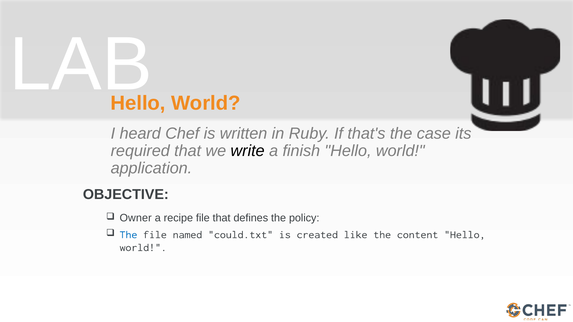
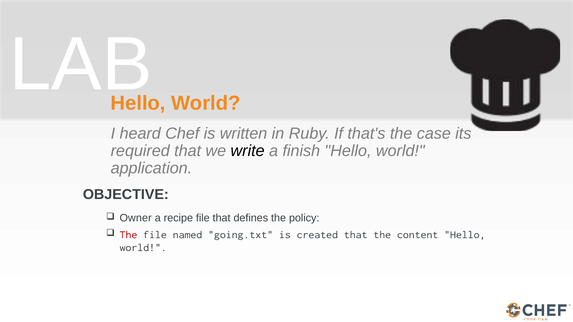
The colour: blue -> red (128, 235)
could.txt: could.txt -> going.txt (241, 235)
created like: like -> that (356, 235)
